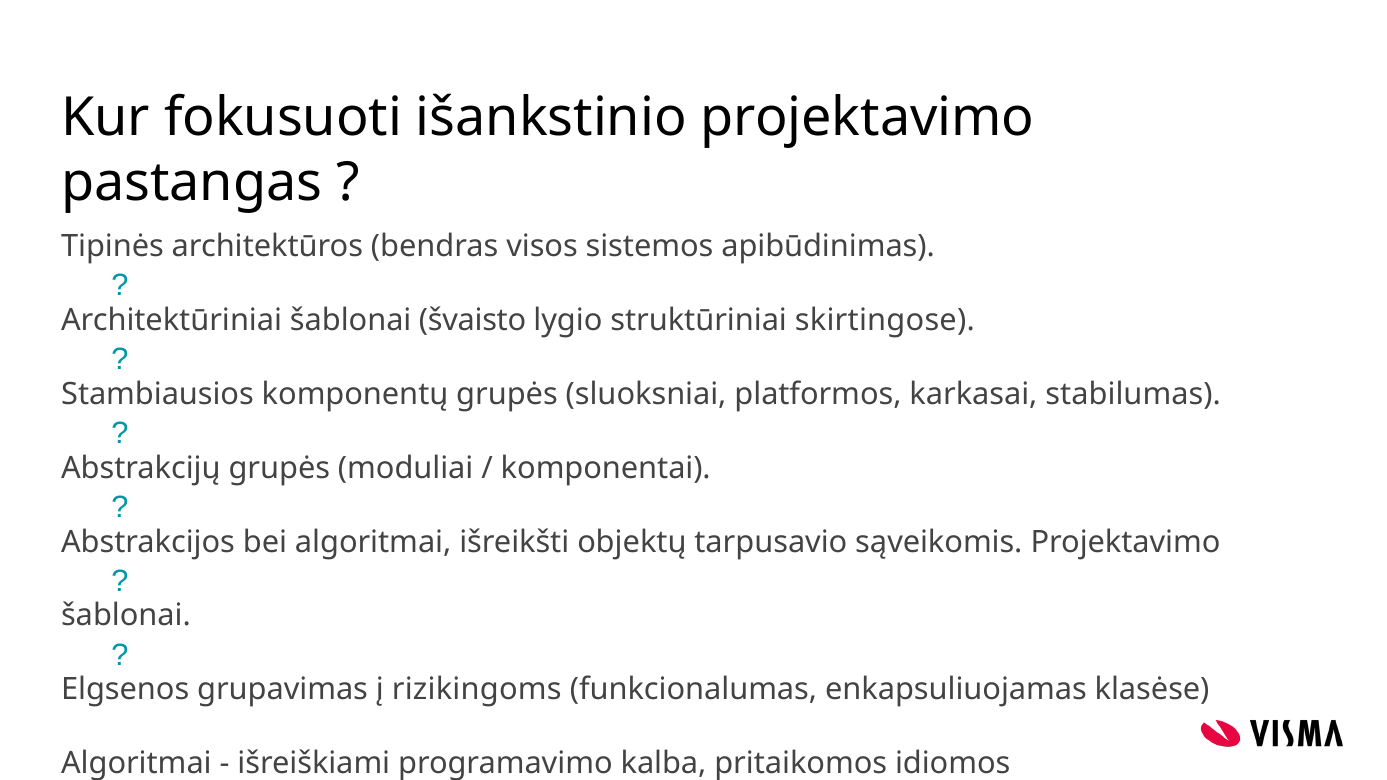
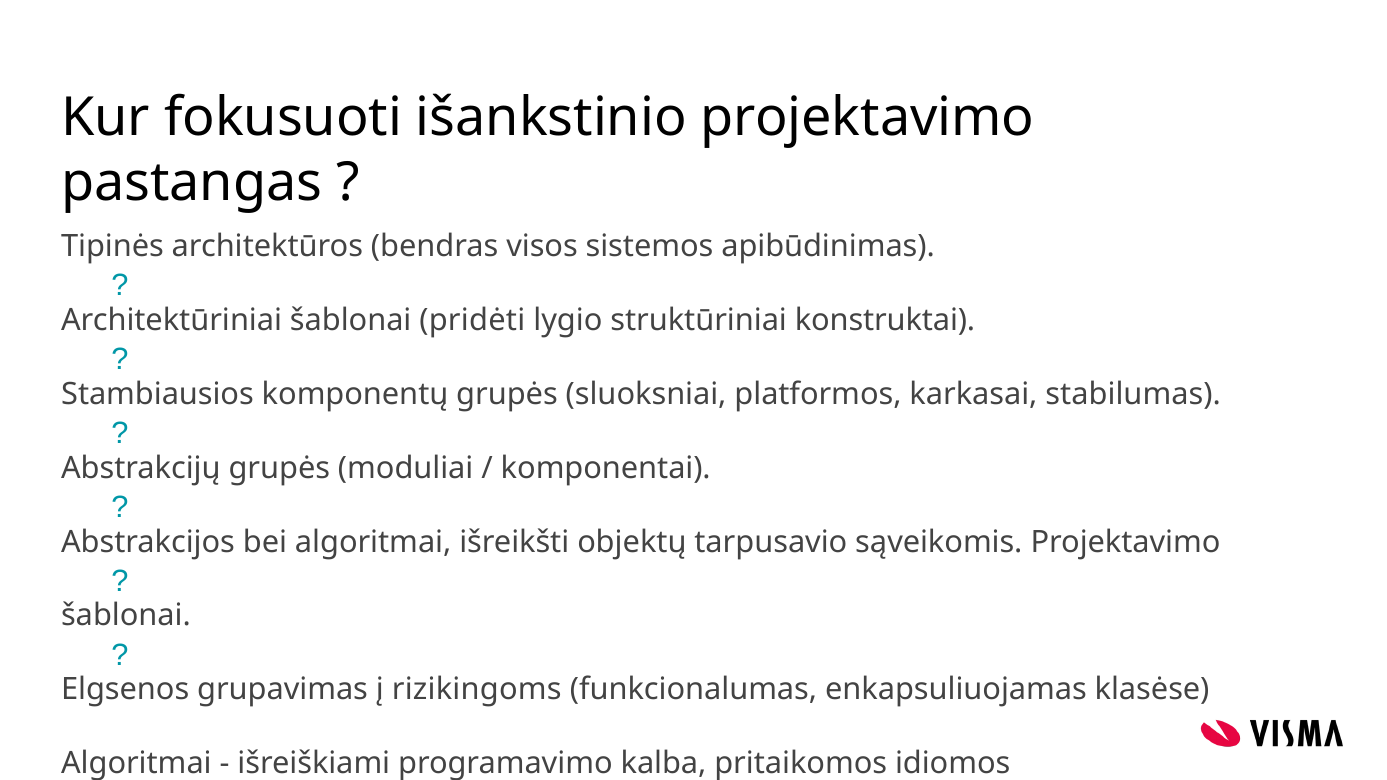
švaisto: švaisto -> pridėti (472, 320)
skirtingose: skirtingose -> konstruktai (885, 320)
